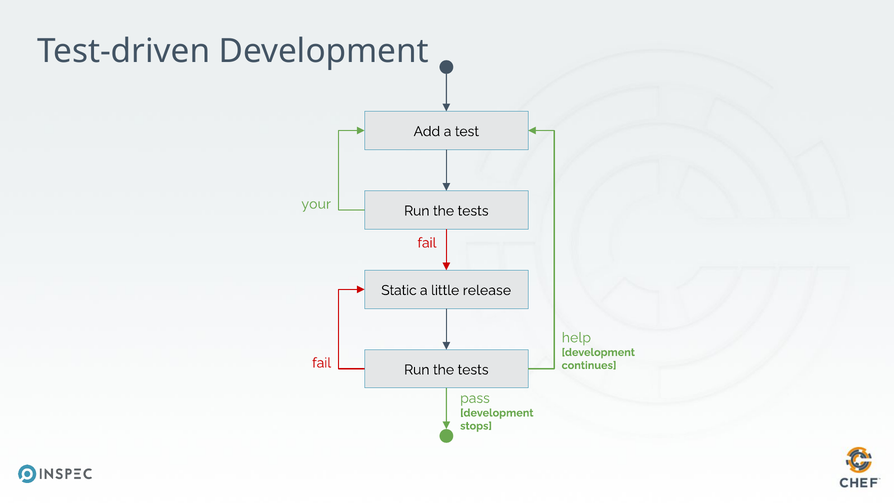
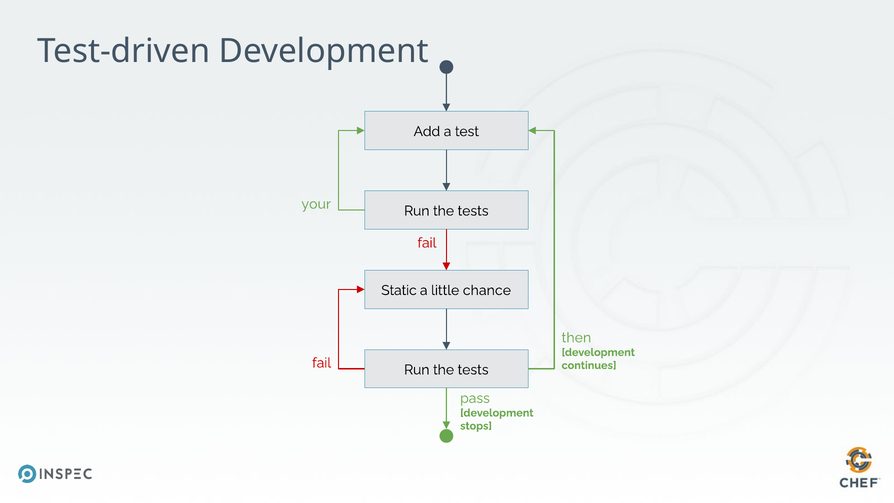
release: release -> chance (487, 290)
help: help -> then (576, 338)
